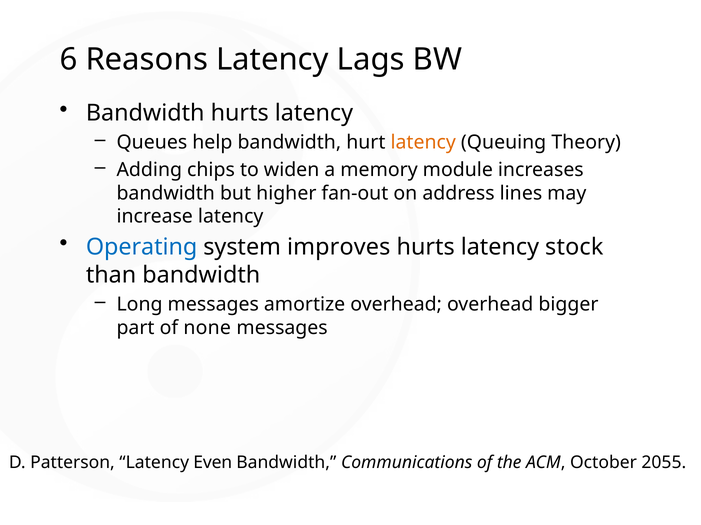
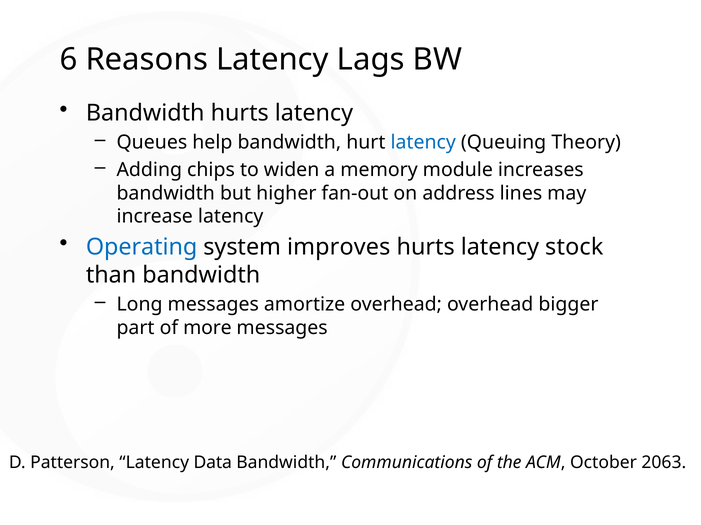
latency colour: orange -> blue (423, 143)
none: none -> more (207, 328)
Even: Even -> Data (213, 463)
2055: 2055 -> 2063 (664, 463)
